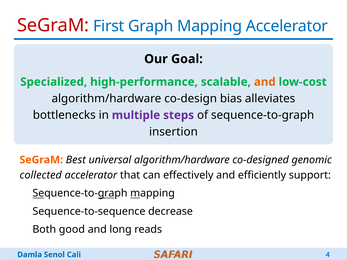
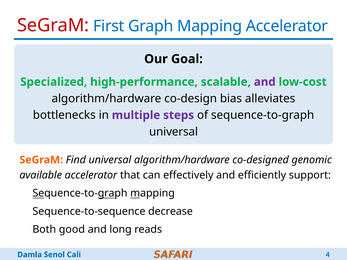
and colour: orange -> purple (265, 82)
insertion: insertion -> universal (174, 132)
Best: Best -> Find (76, 160)
collected: collected -> available (41, 175)
